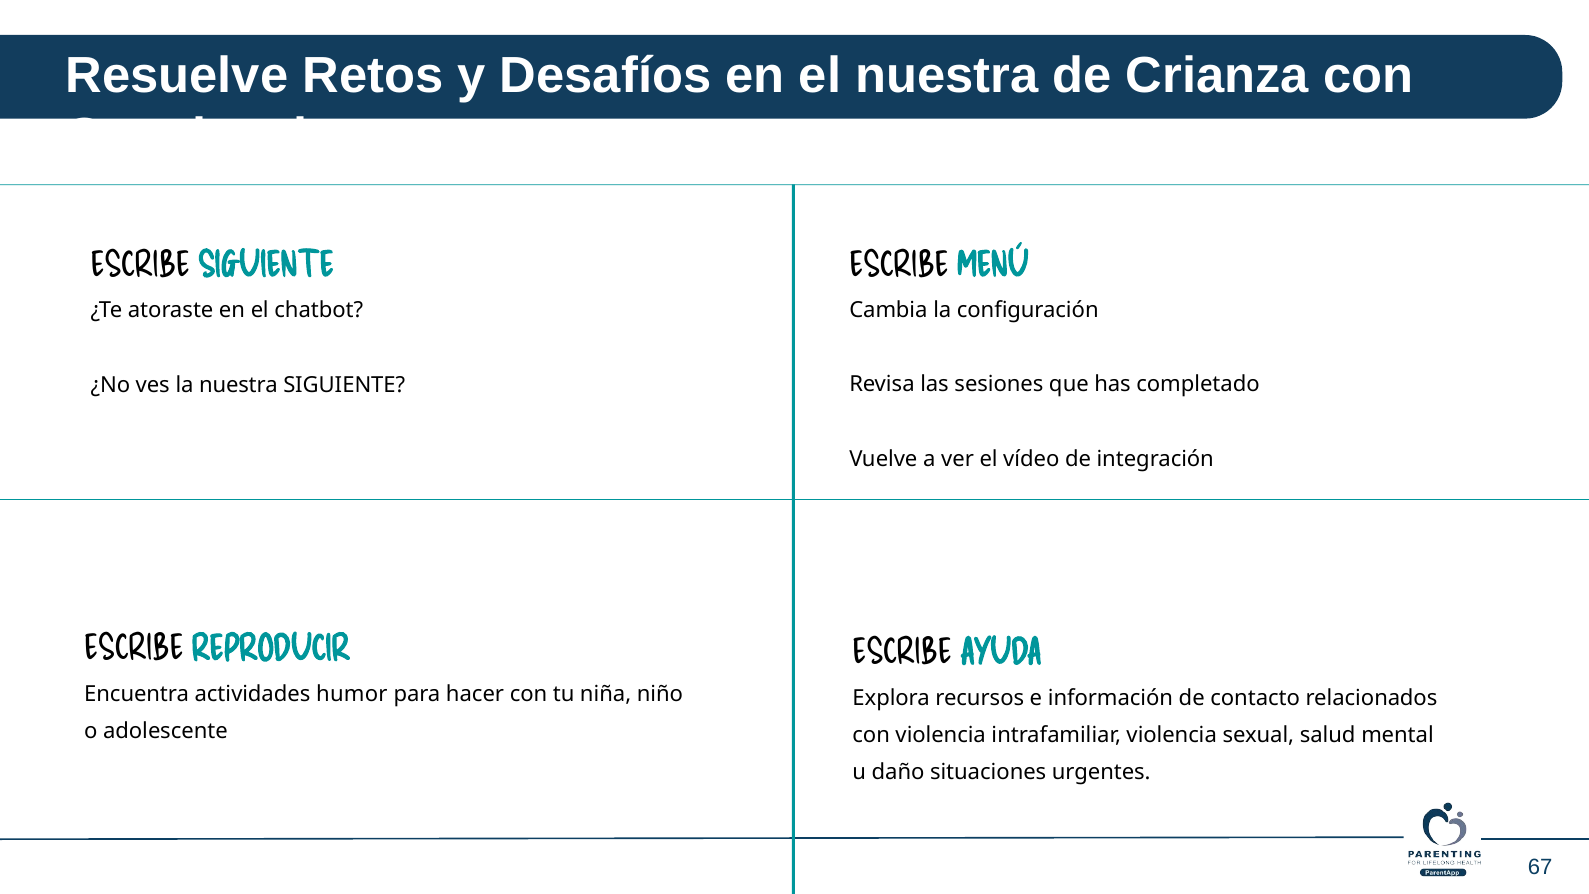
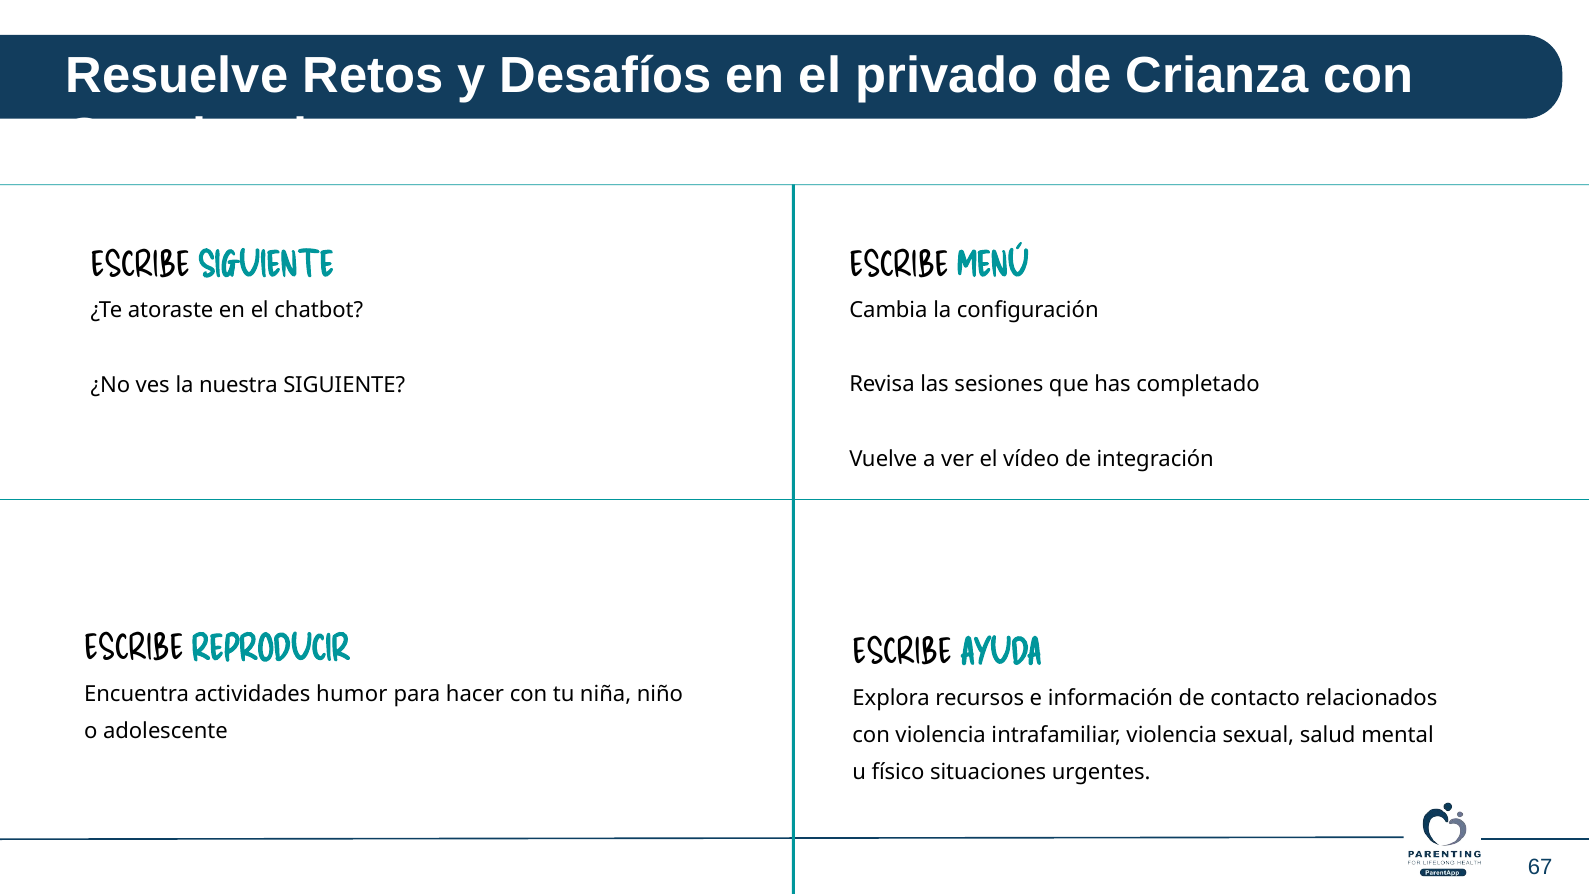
el nuestra: nuestra -> privado (947, 76)
daño: daño -> físico (898, 772)
